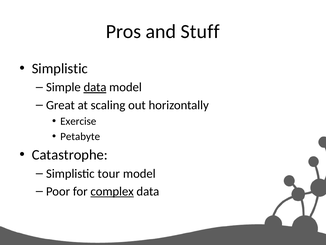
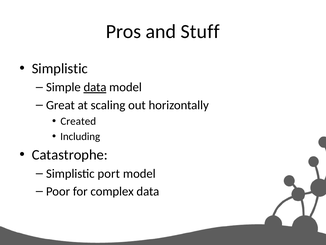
Exercise: Exercise -> Created (78, 121)
Petabyte: Petabyte -> Including (80, 136)
tour: tour -> port (109, 173)
complex underline: present -> none (112, 191)
